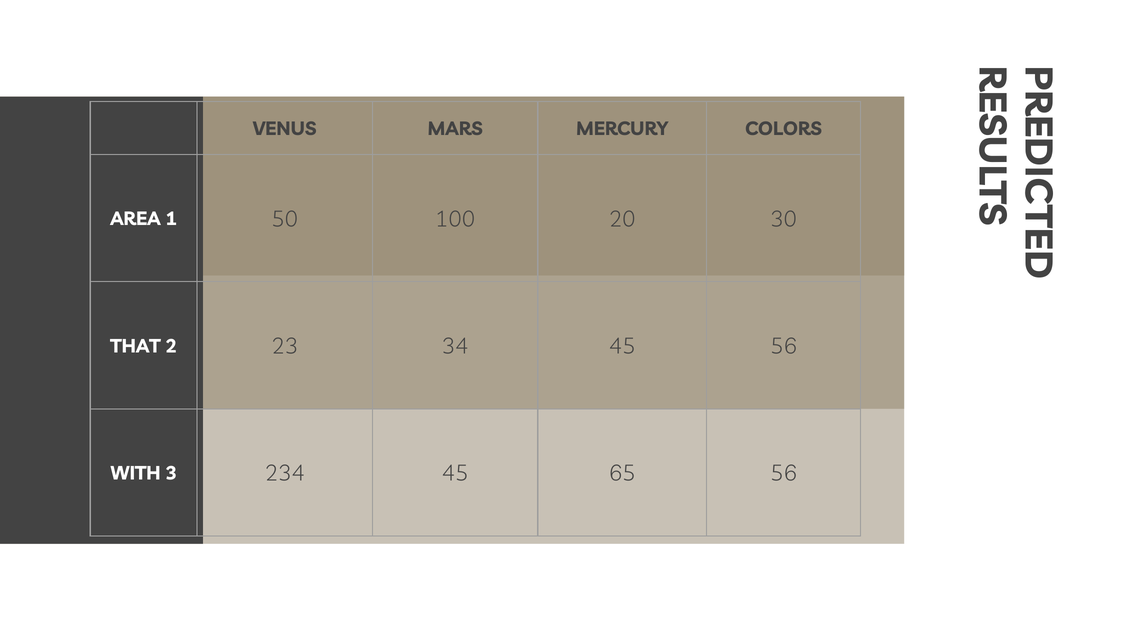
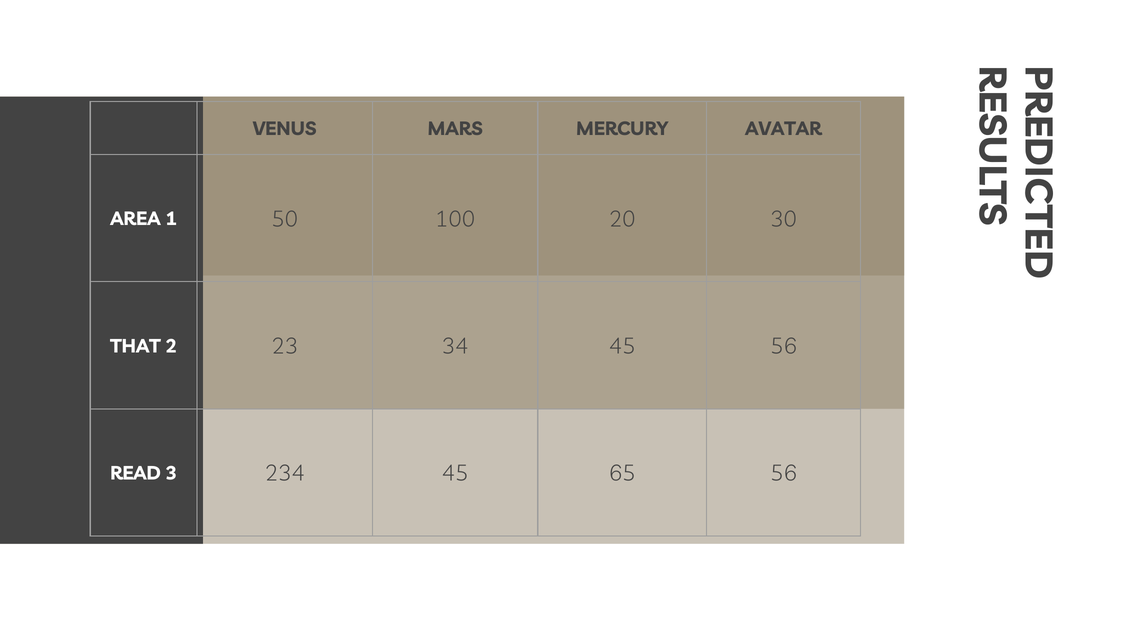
COLORS: COLORS -> AVATAR (783, 129)
WITH: WITH -> READ (136, 474)
